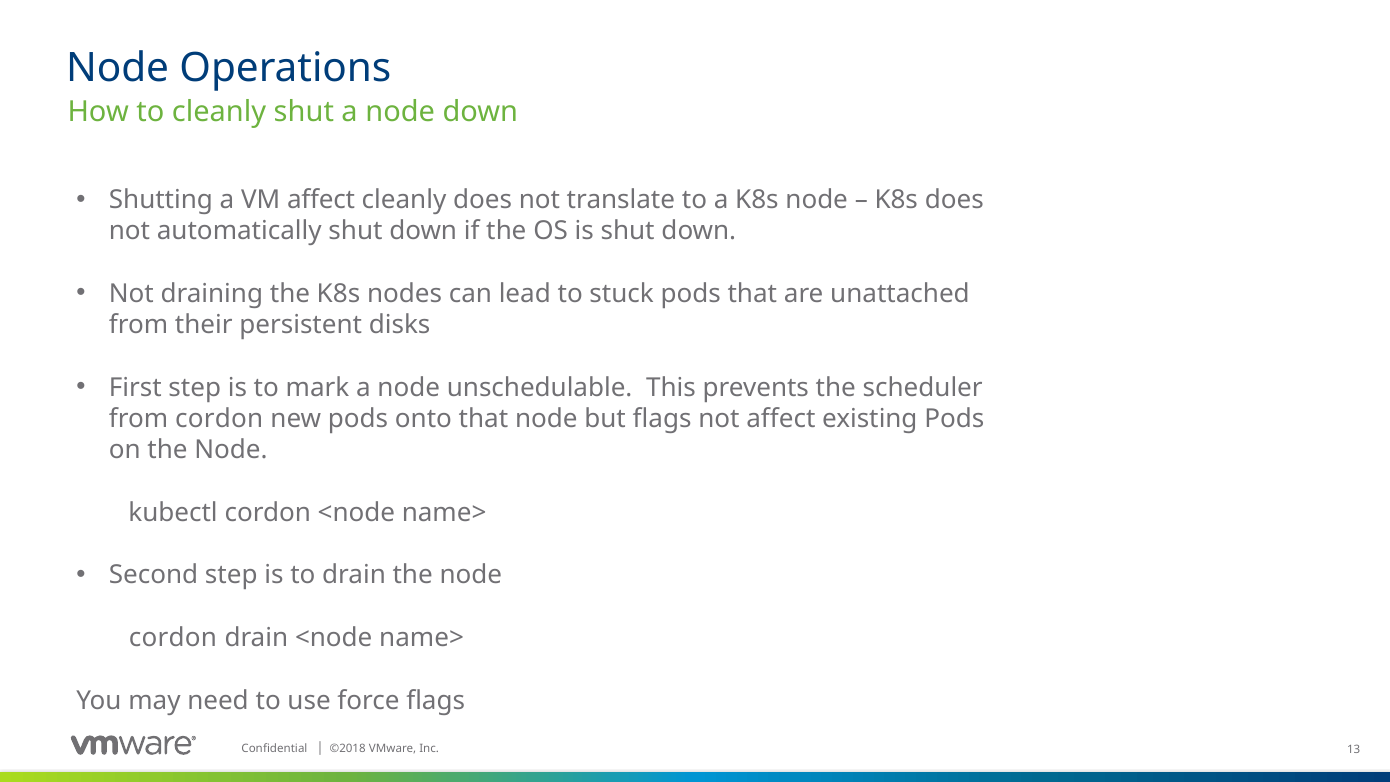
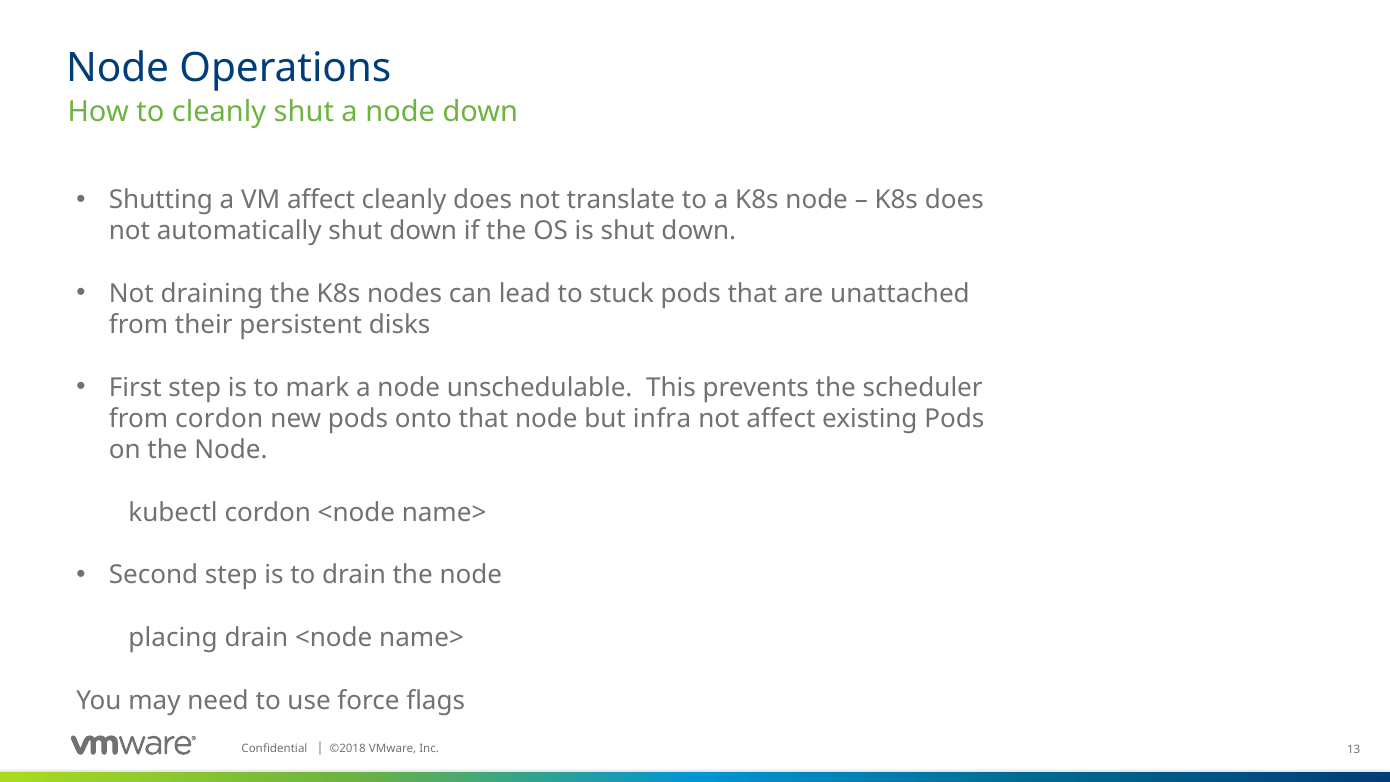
but flags: flags -> infra (662, 419)
cordon: cordon -> placing (173, 638)
